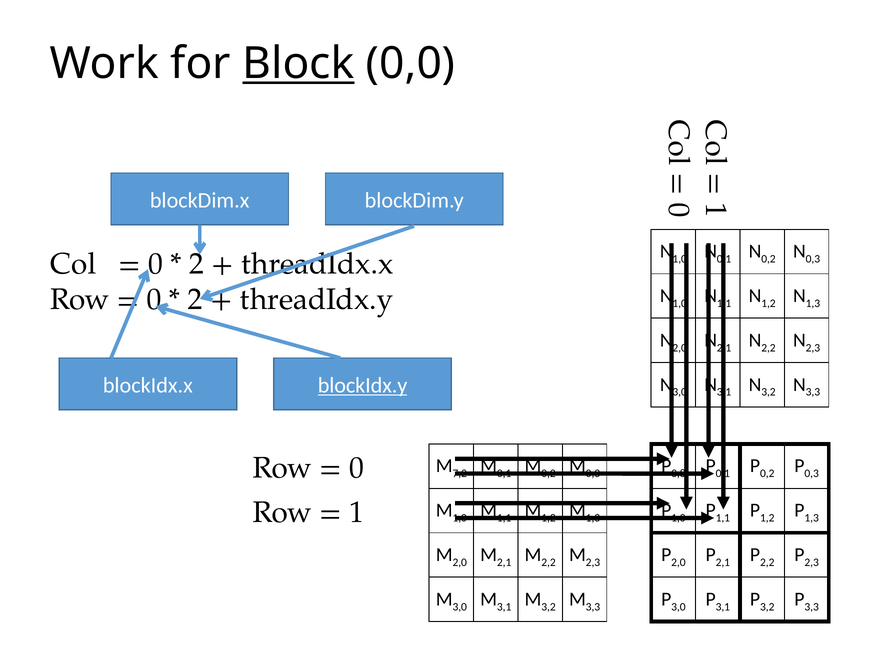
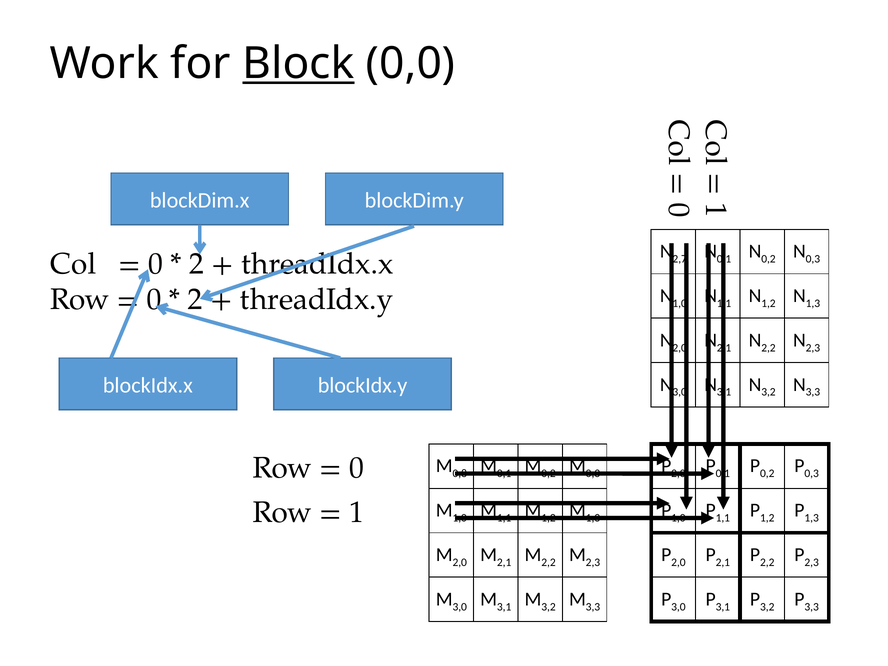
1,0: 1,0 -> 2,7 (680, 259)
blockIdx.y underline: present -> none (363, 385)
7,2: 7,2 -> 0,8 (460, 474)
3,8: 3,8 -> 2,0 (678, 474)
